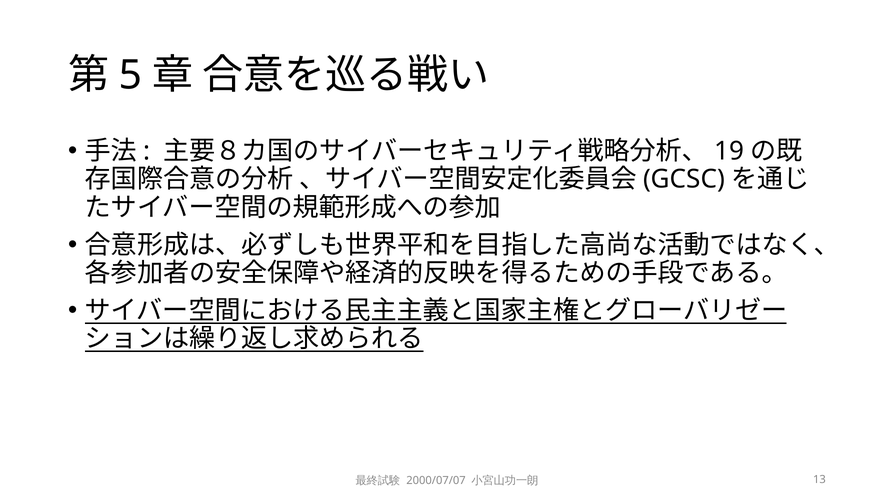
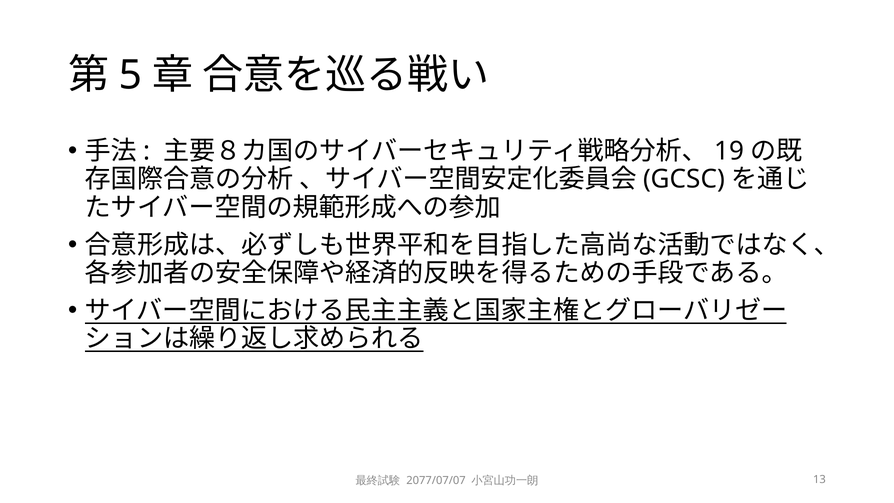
2000/07/07: 2000/07/07 -> 2077/07/07 (436, 480)
